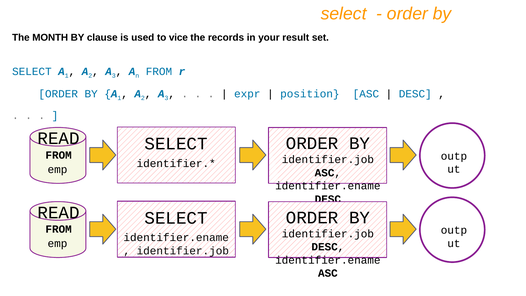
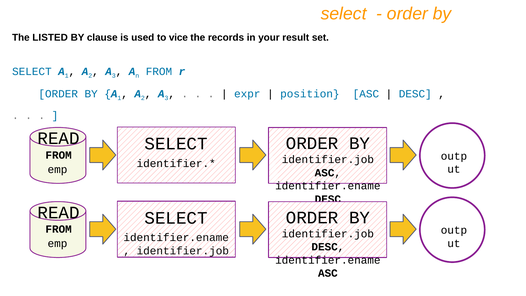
MONTH: MONTH -> LISTED (50, 38)
